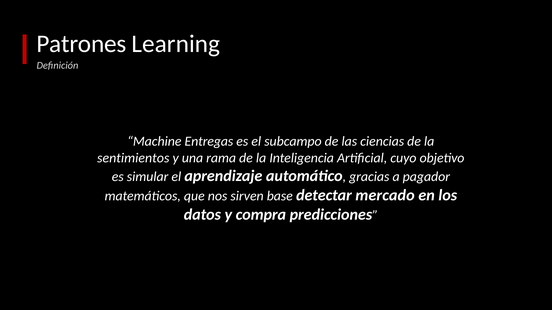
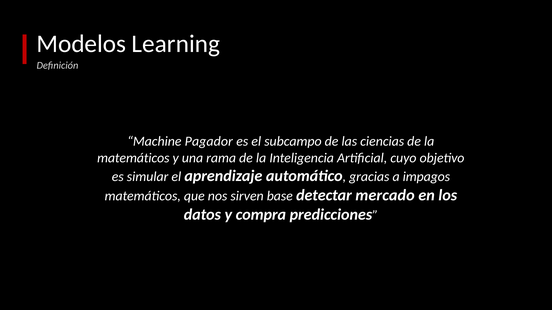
Patrones: Patrones -> Modelos (81, 44)
Entregas: Entregas -> Pagador (209, 141)
sentimientos: sentimientos -> matemáticos (133, 158)
pagador: pagador -> impagos (426, 177)
